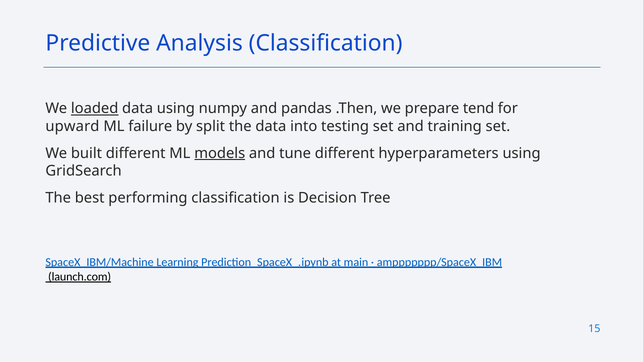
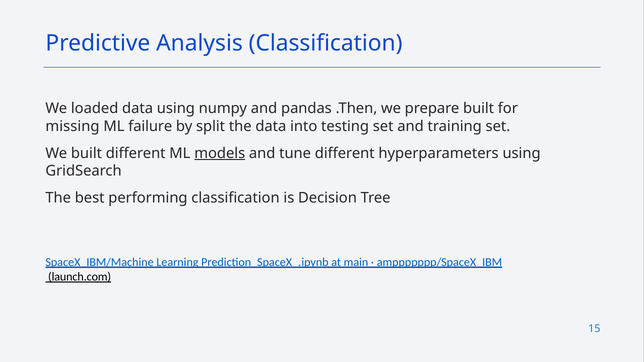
loaded underline: present -> none (95, 109)
prepare tend: tend -> built (479, 109)
upward: upward -> missing (72, 126)
